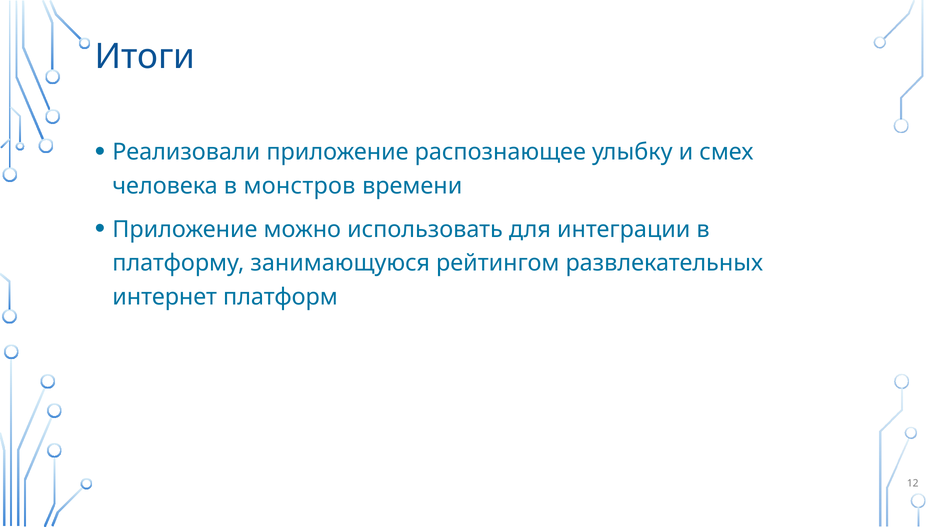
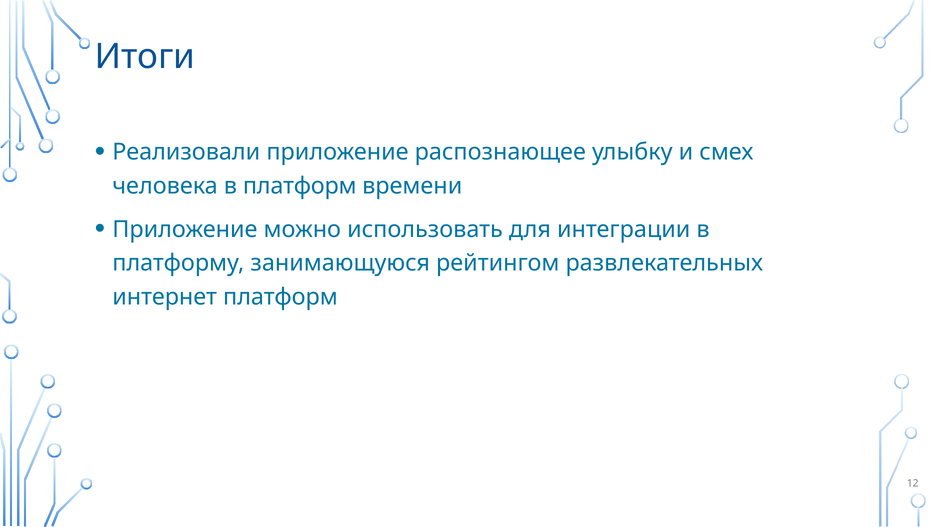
в монстров: монстров -> платформ (300, 186)
